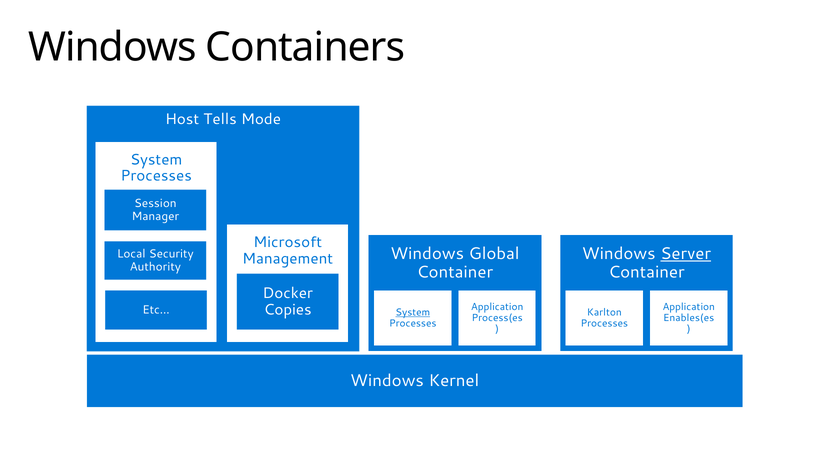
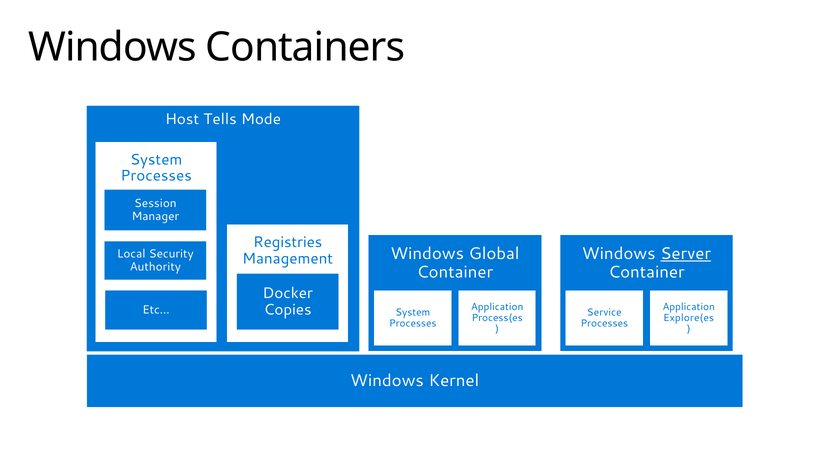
Microsoft: Microsoft -> Registries (288, 242)
System underline: present -> none (413, 313)
Karlton: Karlton -> Service (604, 313)
Enables(es: Enables(es -> Explore(es (689, 318)
